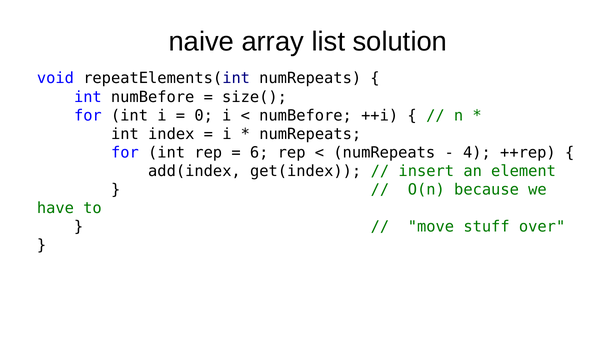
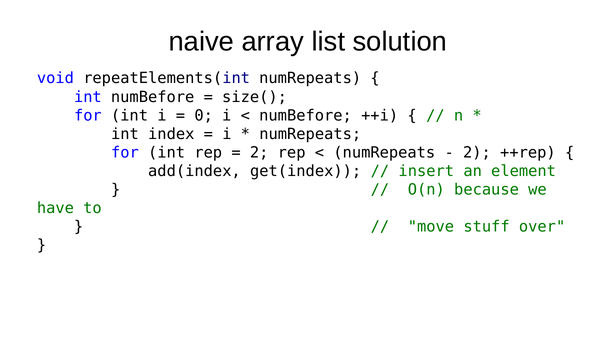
6: 6 -> 2 (259, 152)
4: 4 -> 2 (477, 152)
